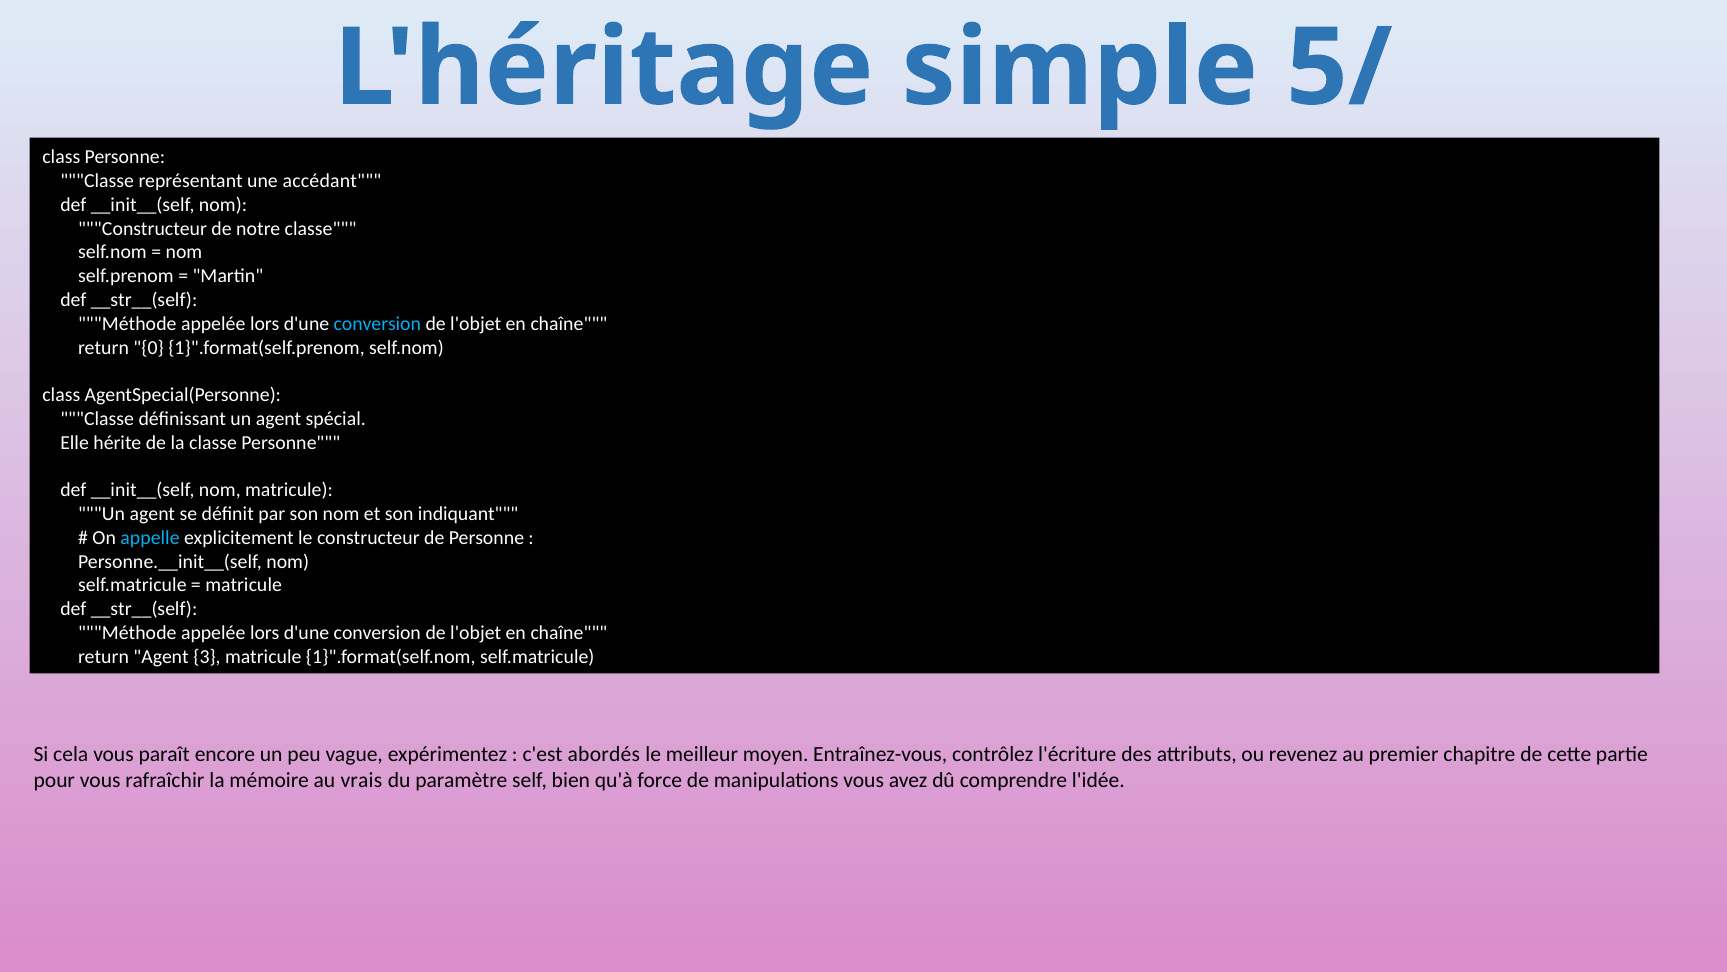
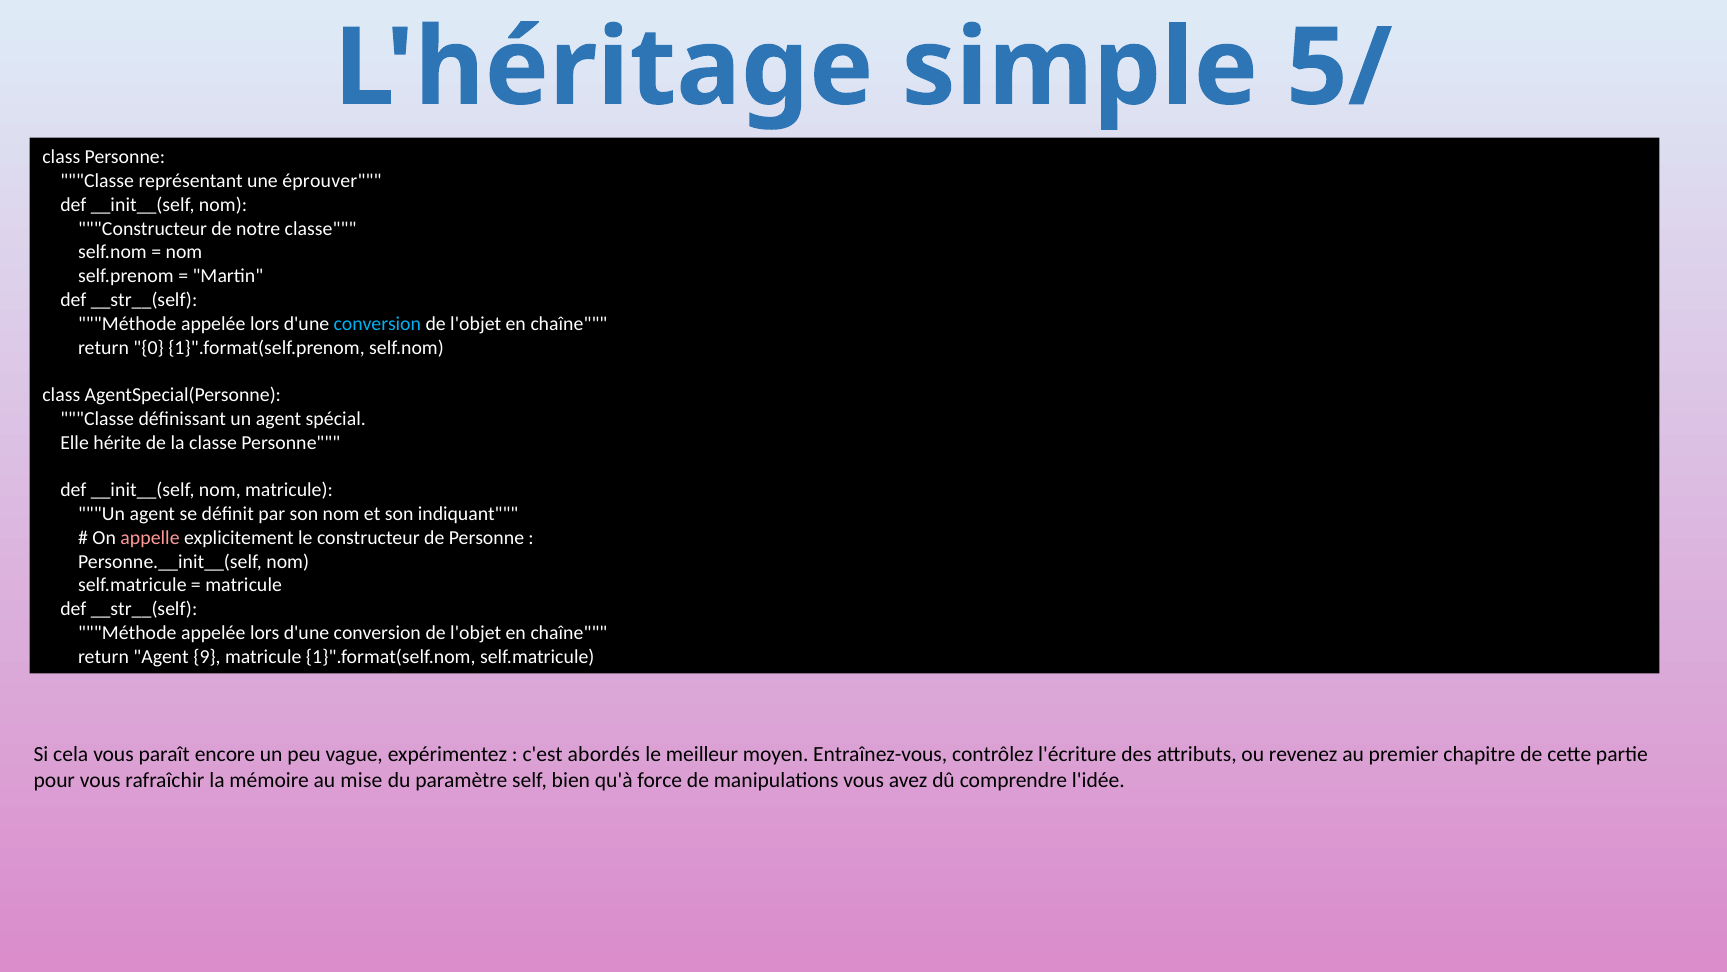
accédant: accédant -> éprouver (332, 181)
appelle colour: light blue -> pink (150, 537)
3: 3 -> 9 (207, 656)
vrais: vrais -> mise (361, 780)
